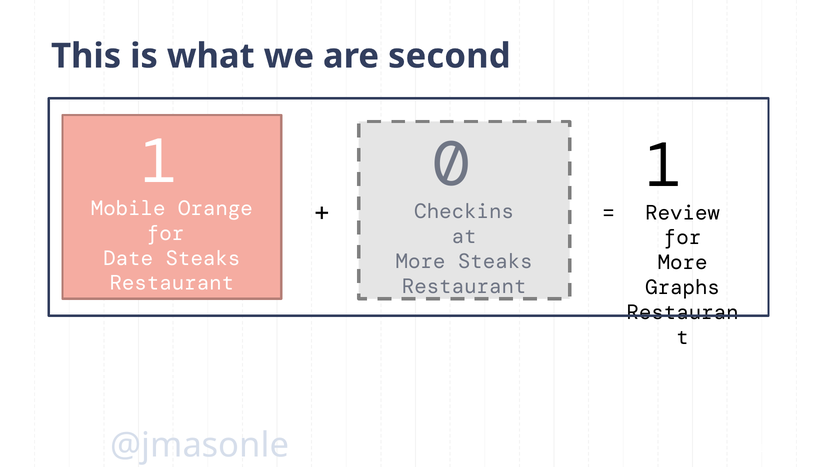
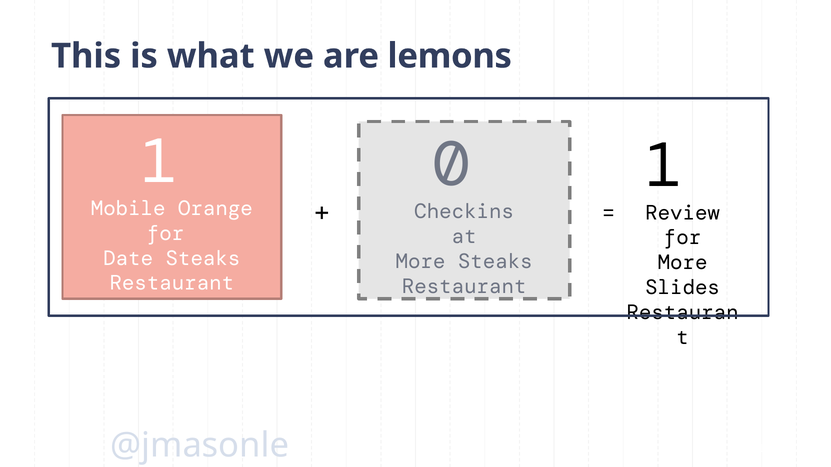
second: second -> lemons (450, 56)
Graphs: Graphs -> Slides (683, 288)
